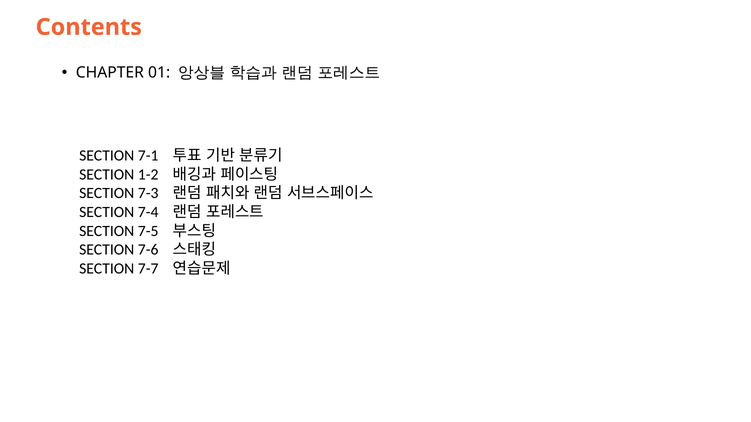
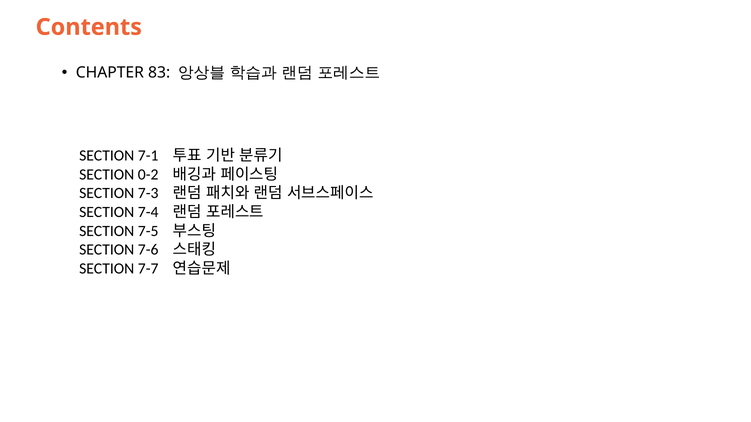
01: 01 -> 83 (159, 73)
1-2: 1-2 -> 0-2 (148, 175)
